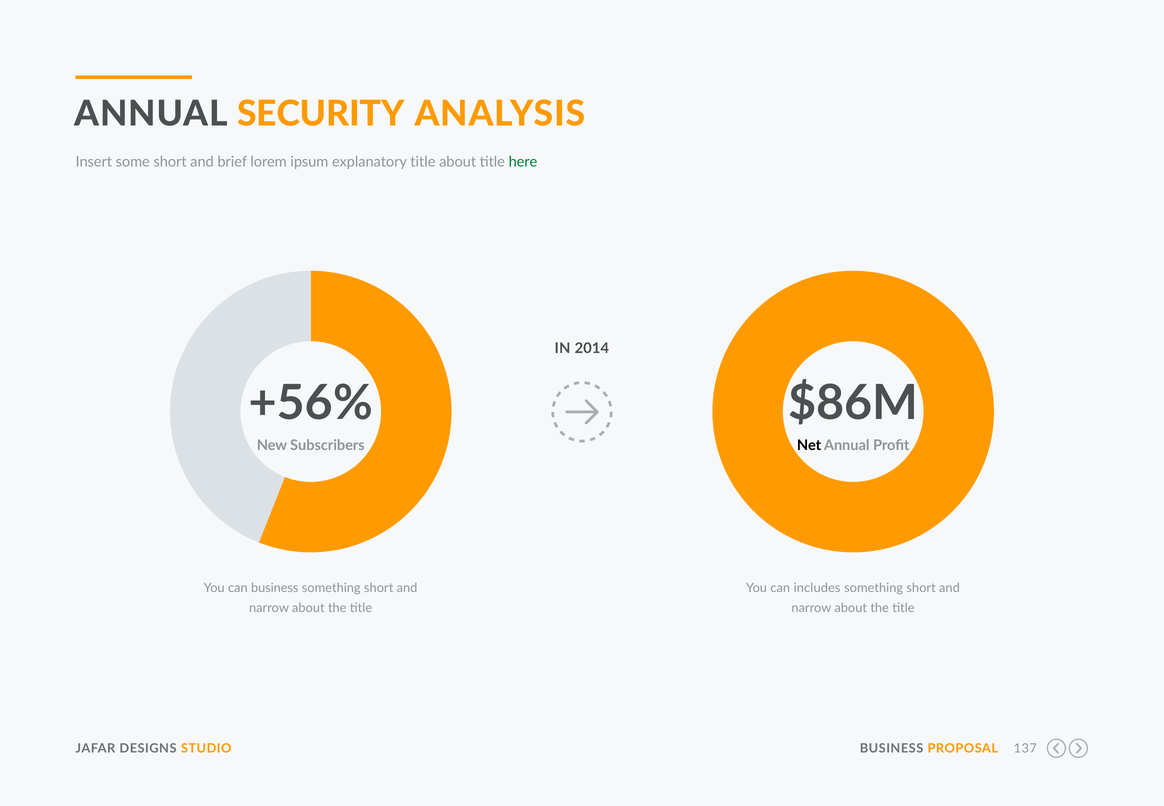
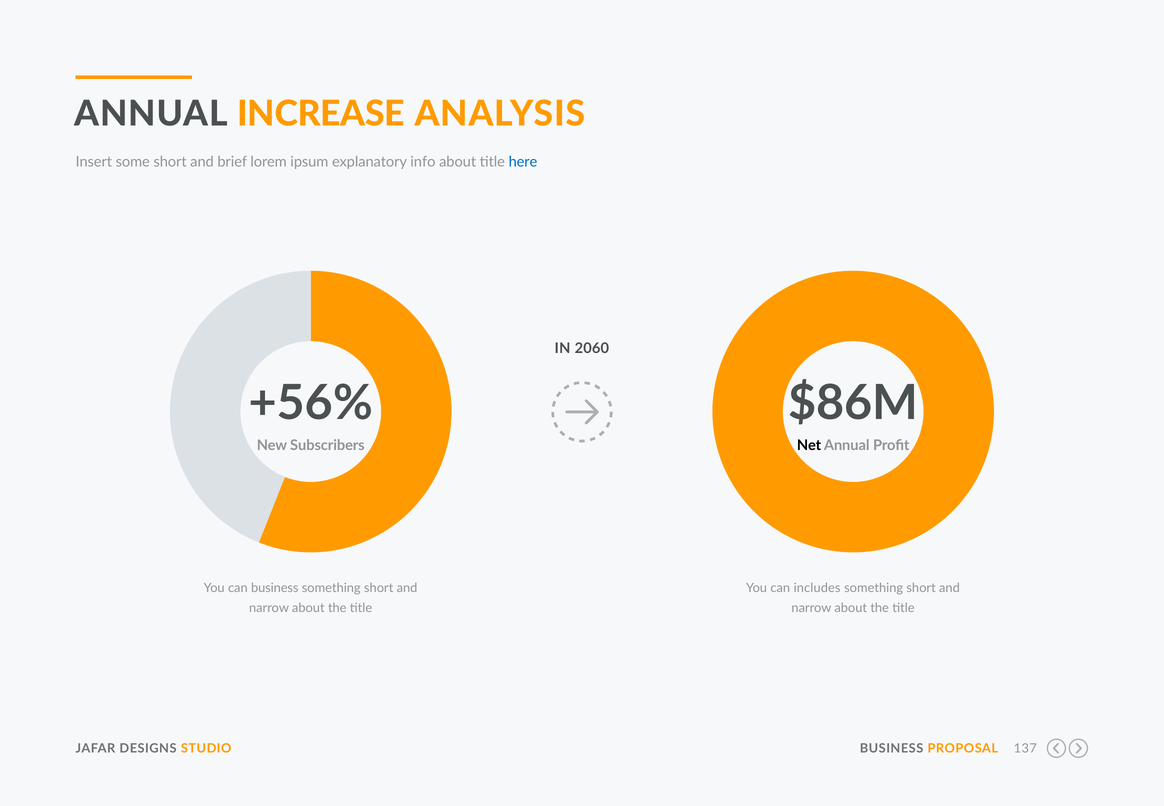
SECURITY: SECURITY -> INCREASE (321, 114)
explanatory title: title -> info (423, 162)
here colour: green -> blue (523, 162)
2014: 2014 -> 2060 (592, 348)
